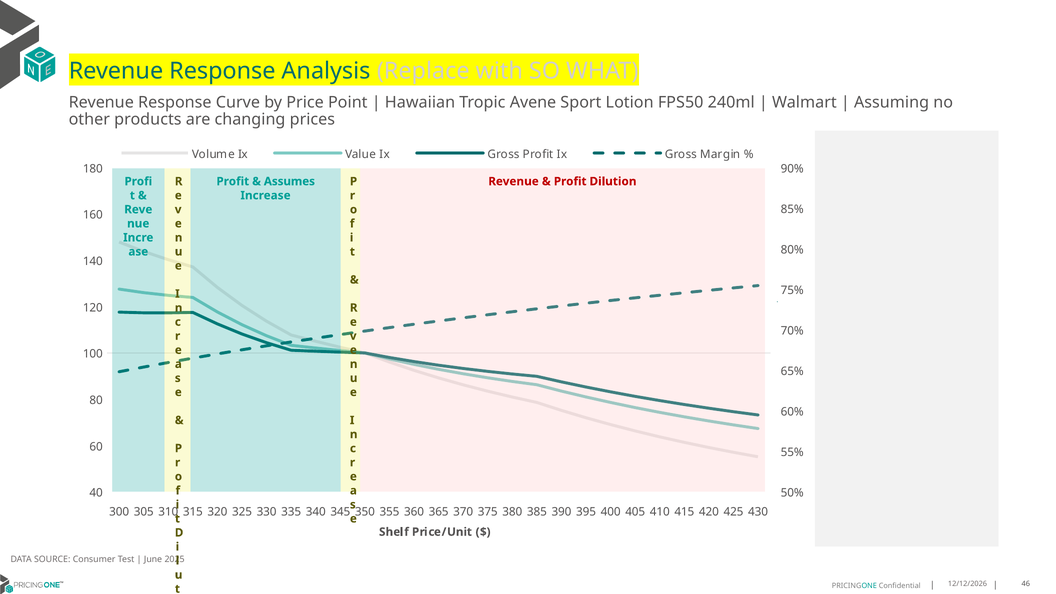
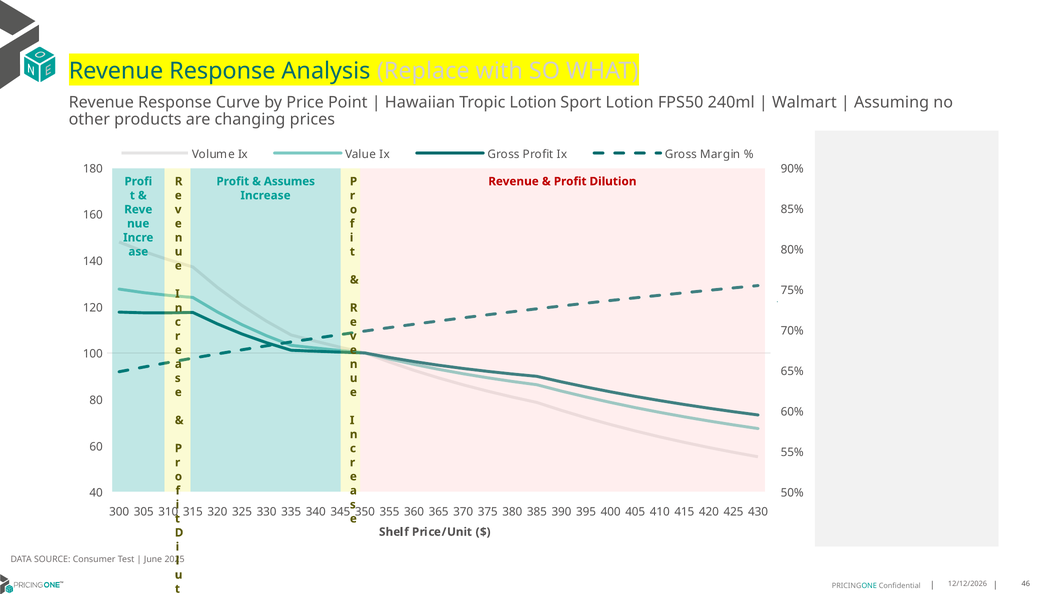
Tropic Avene: Avene -> Lotion (533, 102)
